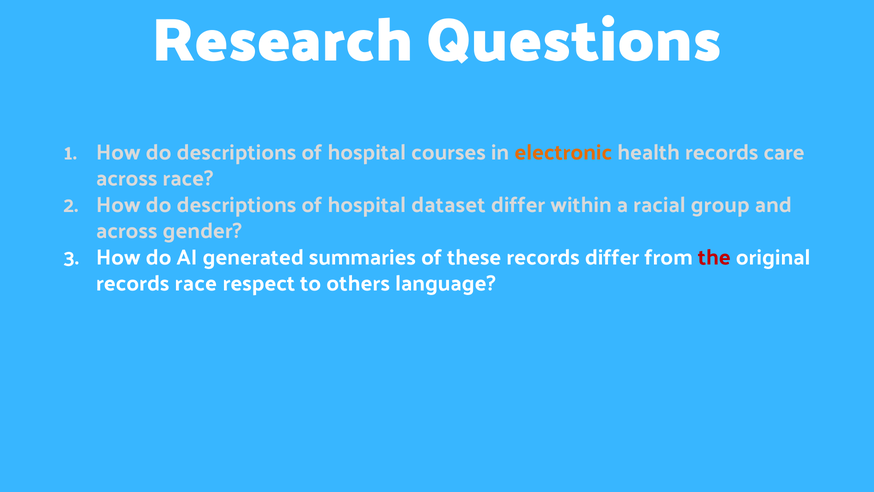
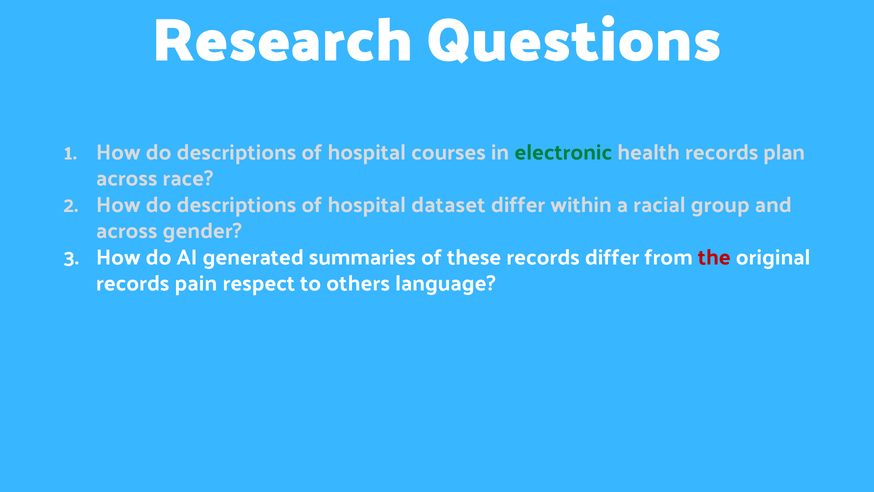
electronic colour: orange -> green (563, 152)
care: care -> plan (784, 152)
records race: race -> pain (196, 283)
